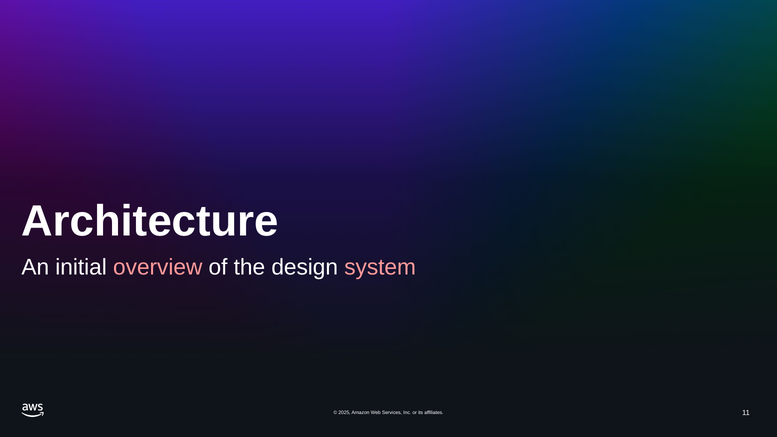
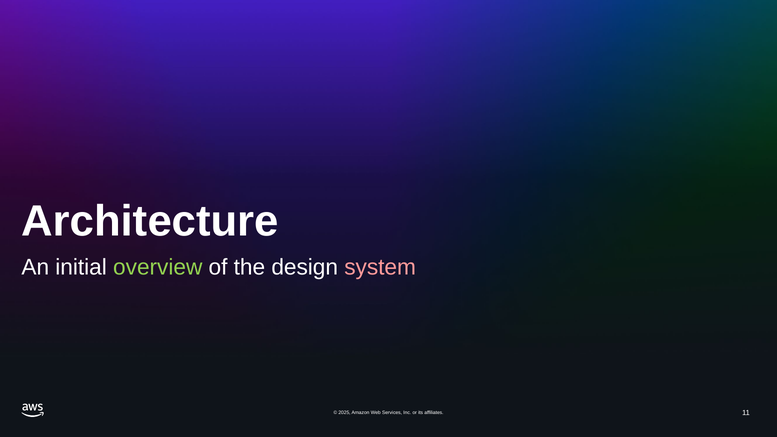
overview colour: pink -> light green (158, 268)
